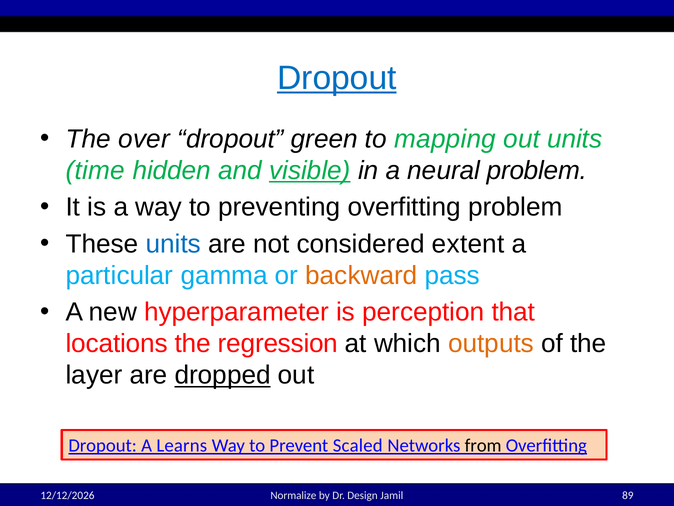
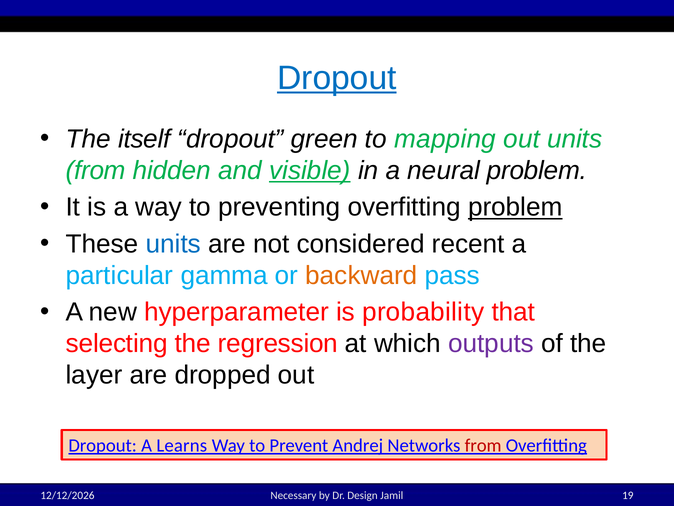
over: over -> itself (144, 139)
time: time -> from (96, 170)
problem underline: none -> present (515, 207)
extent: extent -> recent (468, 244)
perception: perception -> probability (423, 312)
locations: locations -> selecting (117, 343)
outputs colour: orange -> purple (491, 343)
dropped underline: present -> none (223, 375)
Scaled: Scaled -> Andrej (358, 445)
from colour: black -> red (483, 445)
Normalize: Normalize -> Necessary (293, 495)
89: 89 -> 19 (628, 495)
